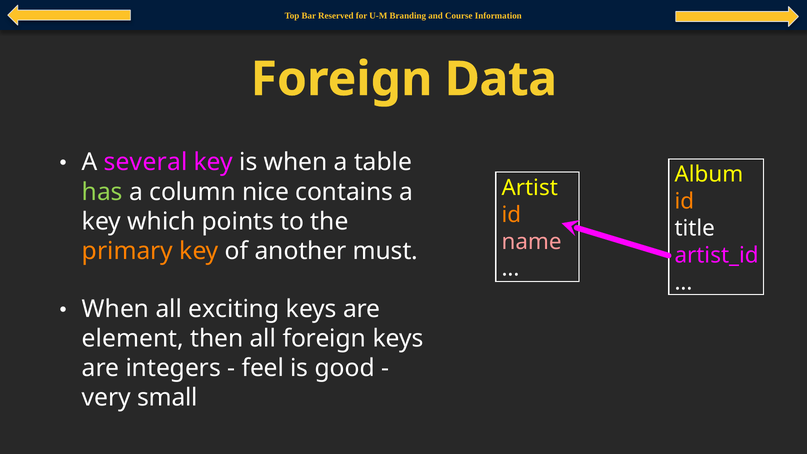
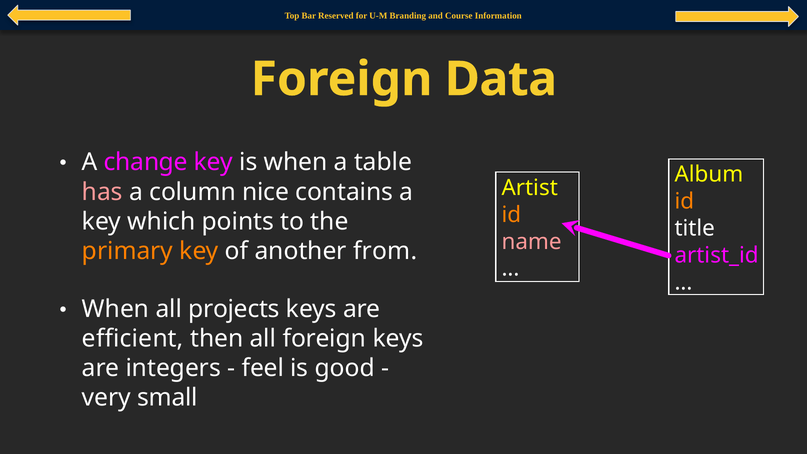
several: several -> change (146, 162)
has colour: light green -> pink (102, 192)
must: must -> from (385, 251)
exciting: exciting -> projects (234, 309)
element: element -> efficient (133, 339)
